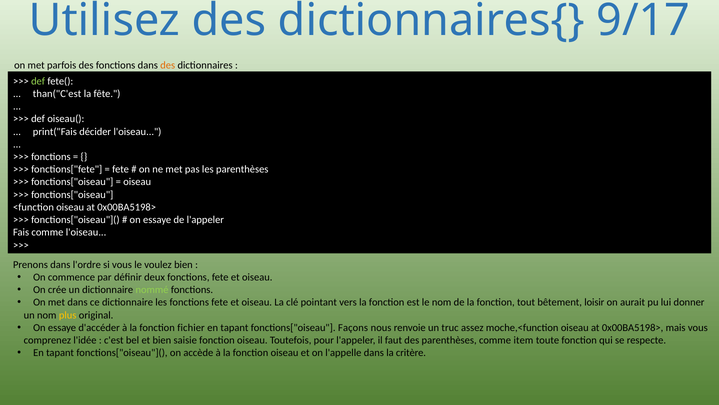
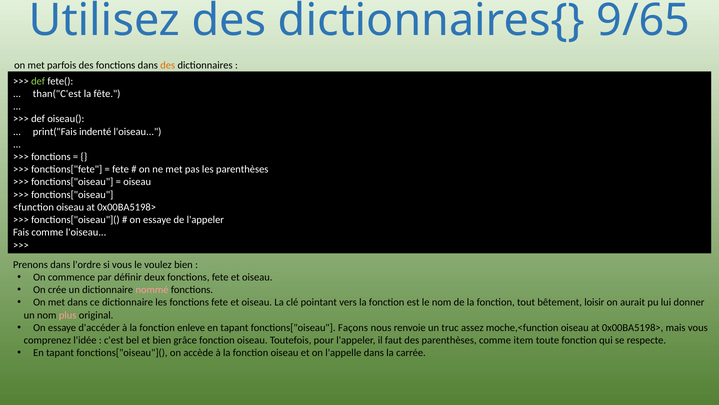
9/17: 9/17 -> 9/65 (643, 21)
décider: décider -> indenté (95, 131)
nommé colour: light green -> pink (152, 289)
plus colour: yellow -> pink (68, 315)
fichier: fichier -> enleve (191, 327)
saisie: saisie -> grâce (185, 340)
critère: critère -> carrée (411, 352)
